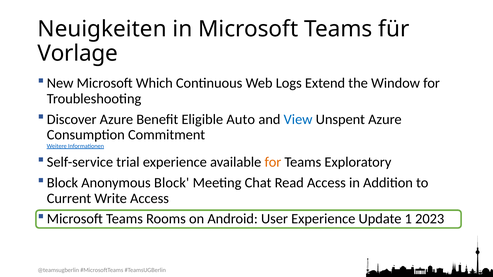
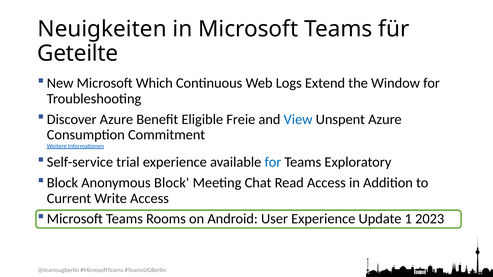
Vorlage: Vorlage -> Geteilte (78, 54)
Auto: Auto -> Freie (241, 119)
for colour: orange -> blue (273, 162)
